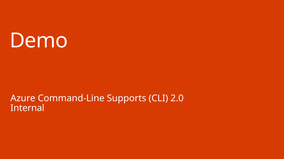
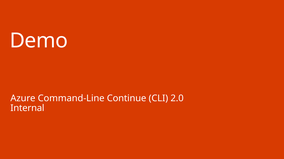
Supports: Supports -> Continue (127, 99)
